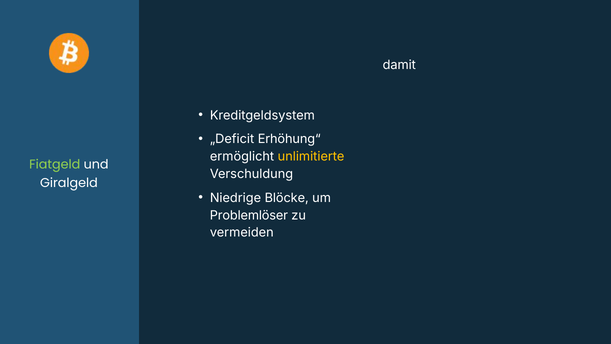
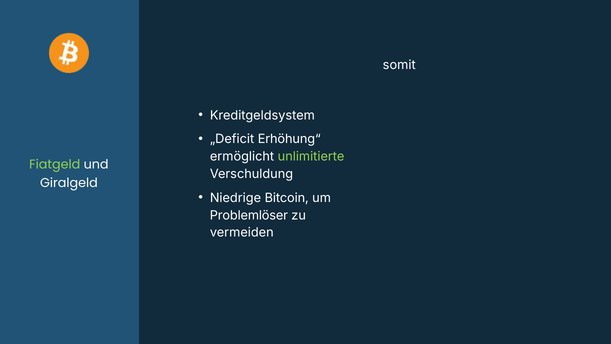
damit: damit -> somit (399, 65)
unlimitierte colour: yellow -> light green (311, 156)
Blöcke: Blöcke -> Bitcoin (287, 198)
